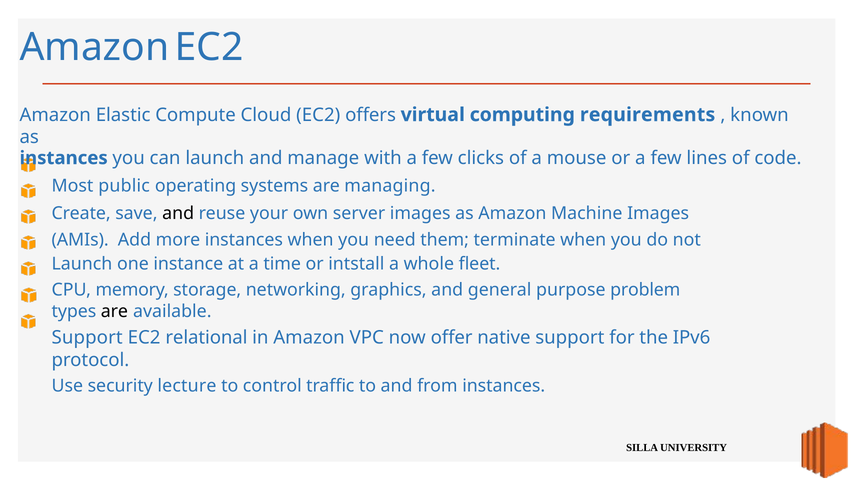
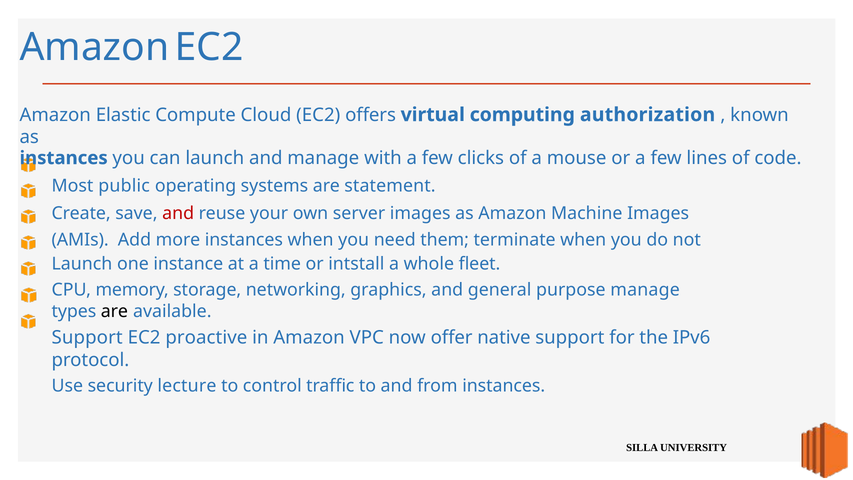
requirements: requirements -> authorization (648, 115)
managing: managing -> statement (390, 186)
and colour: black -> red (178, 213)
purpose problem: problem -> manage (645, 290)
relational: relational -> proactive (206, 337)
